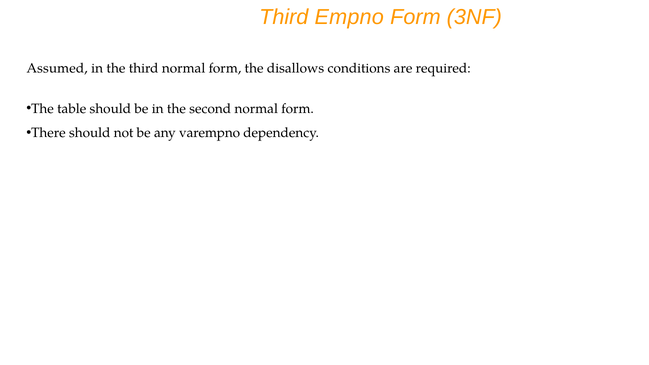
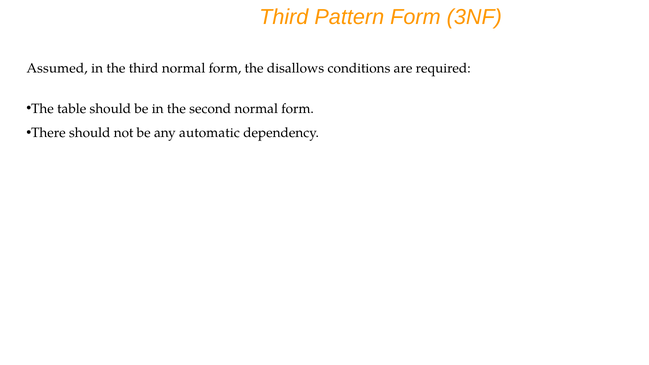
Empno: Empno -> Pattern (349, 17)
varempno: varempno -> automatic (209, 133)
